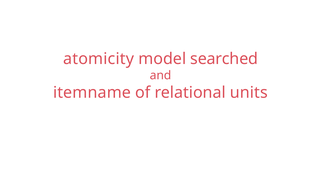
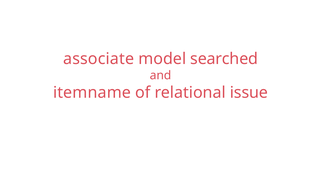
atomicity: atomicity -> associate (99, 59)
units: units -> issue (249, 92)
